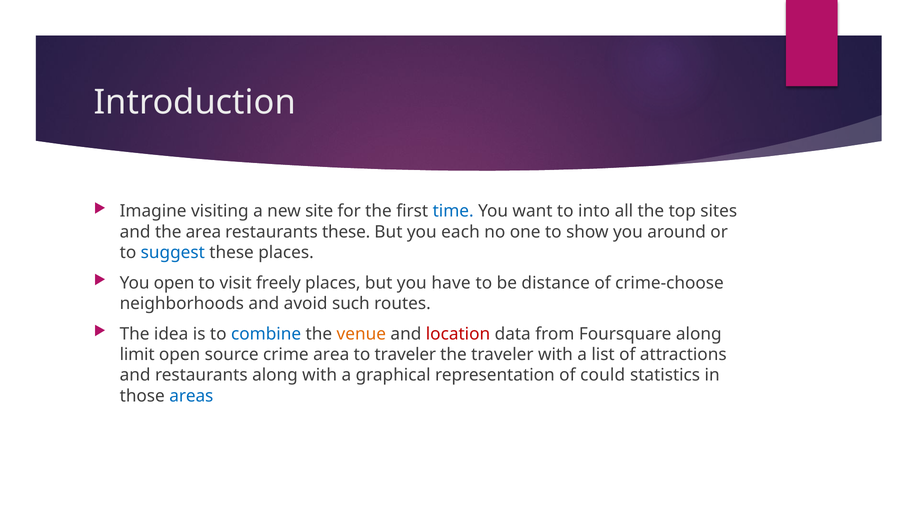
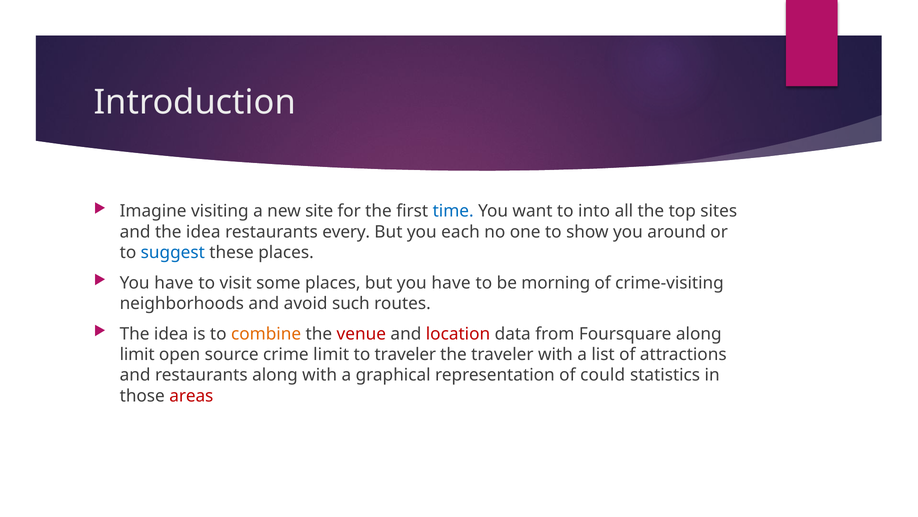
and the area: area -> idea (203, 232)
restaurants these: these -> every (346, 232)
open: open -> have (174, 283)
freely: freely -> some (278, 283)
distance: distance -> morning (556, 283)
crime-choose: crime-choose -> crime-visiting (669, 283)
combine colour: blue -> orange (266, 333)
venue colour: orange -> red (361, 333)
crime area: area -> limit (331, 354)
areas colour: blue -> red (191, 395)
